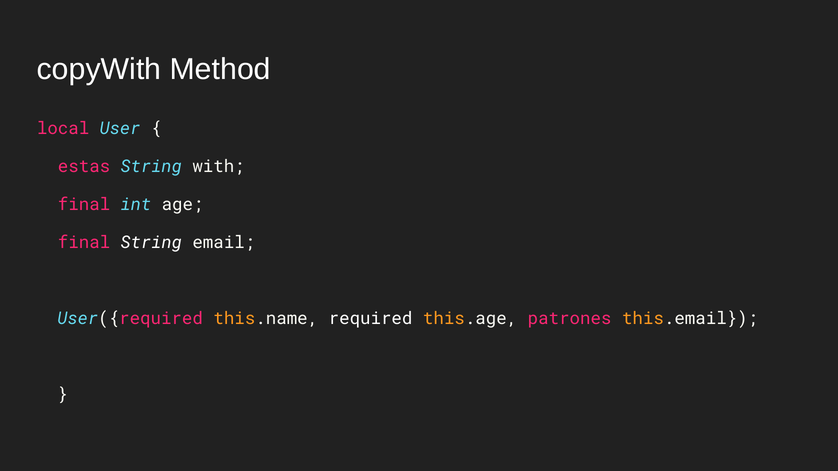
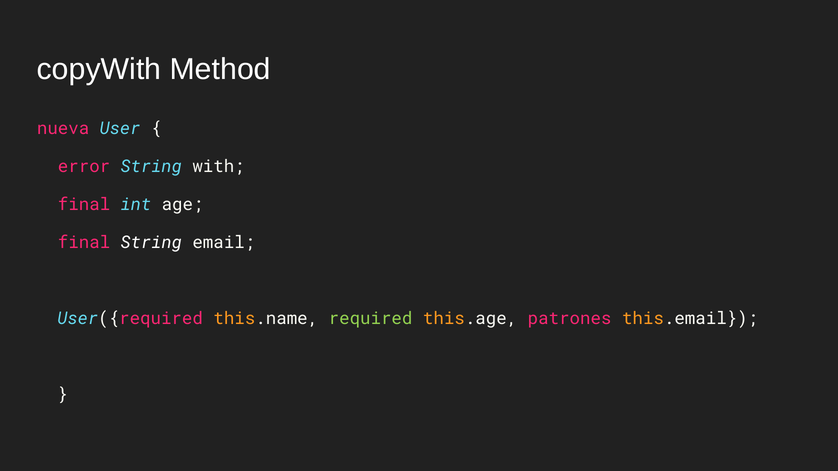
local: local -> nueva (63, 129)
estas: estas -> error (84, 167)
required colour: white -> light green (371, 319)
